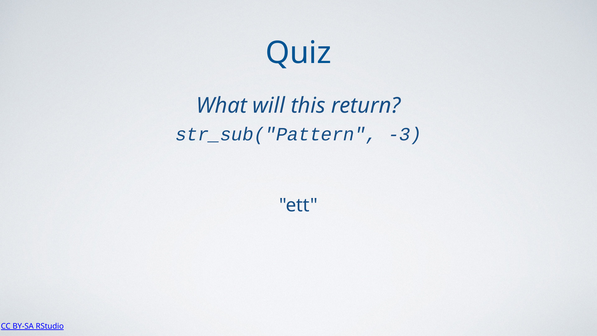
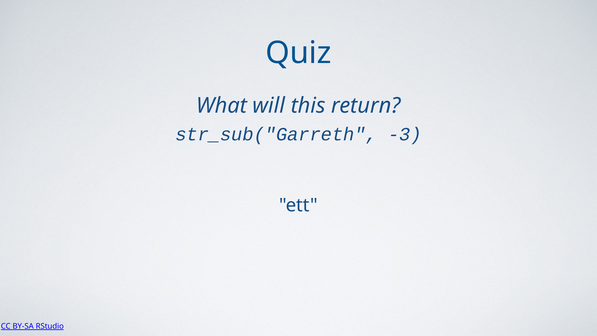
str_sub("Pattern: str_sub("Pattern -> str_sub("Garreth (276, 134)
